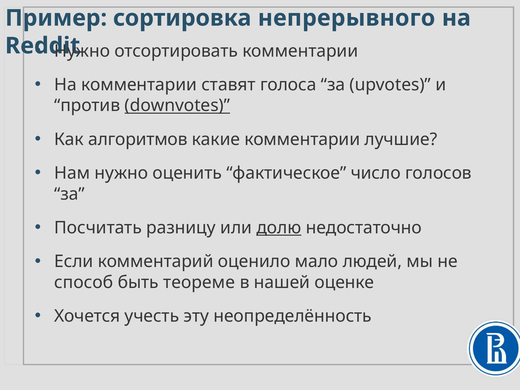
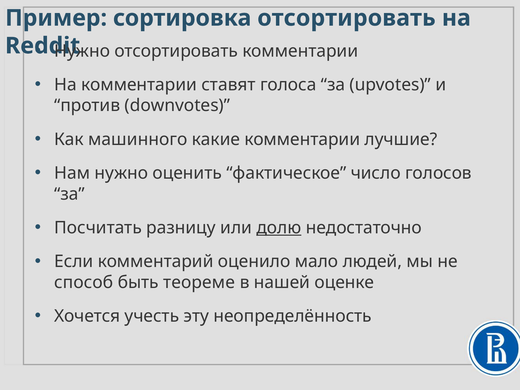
сортировка непрерывного: непрерывного -> отсортировать (346, 18)
downvotes underline: present -> none (177, 106)
алгоритмов: алгоритмов -> машинного (138, 139)
